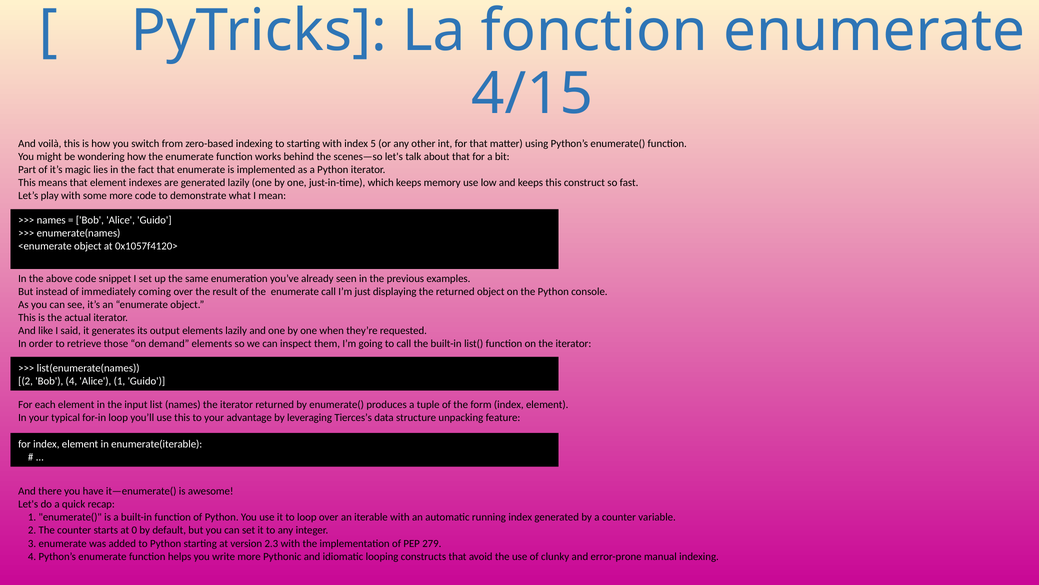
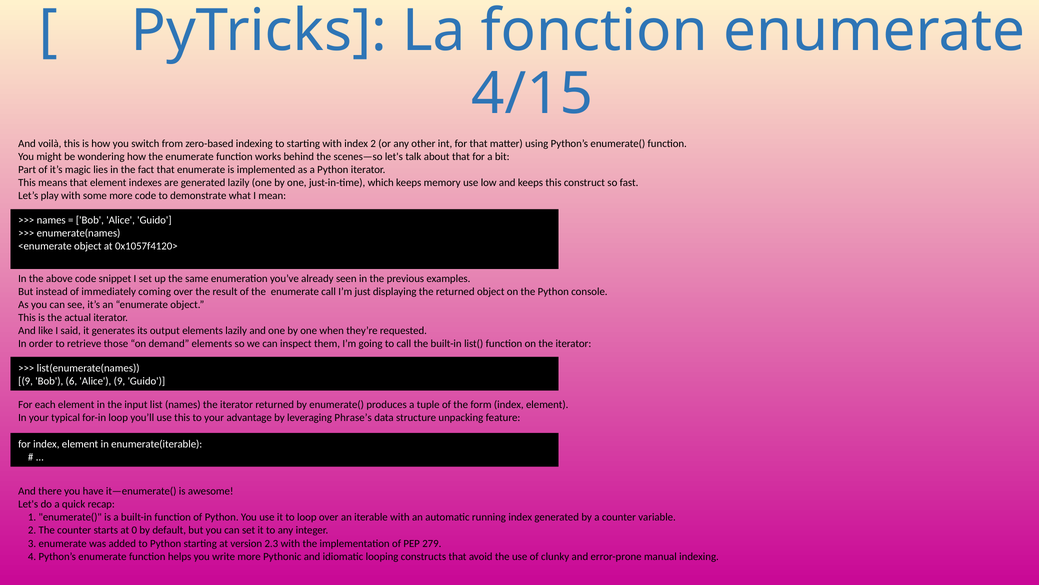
index 5: 5 -> 2 (373, 144)
2: 2 -> 9 (26, 381)
Bob 4: 4 -> 6 (71, 381)
Alice 1: 1 -> 9 (119, 381)
Tierces’s: Tierces’s -> Phrase’s (353, 417)
